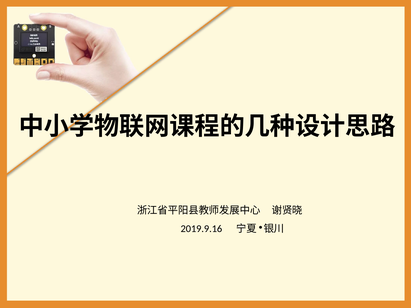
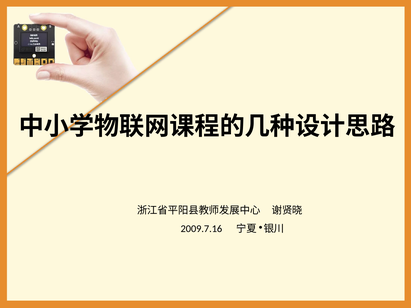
2019.9.16: 2019.9.16 -> 2009.7.16 (201, 229)
